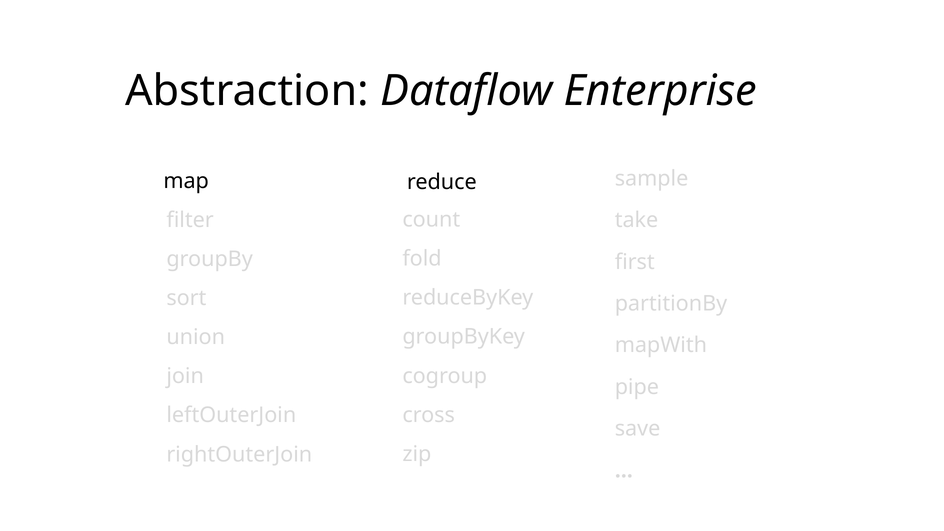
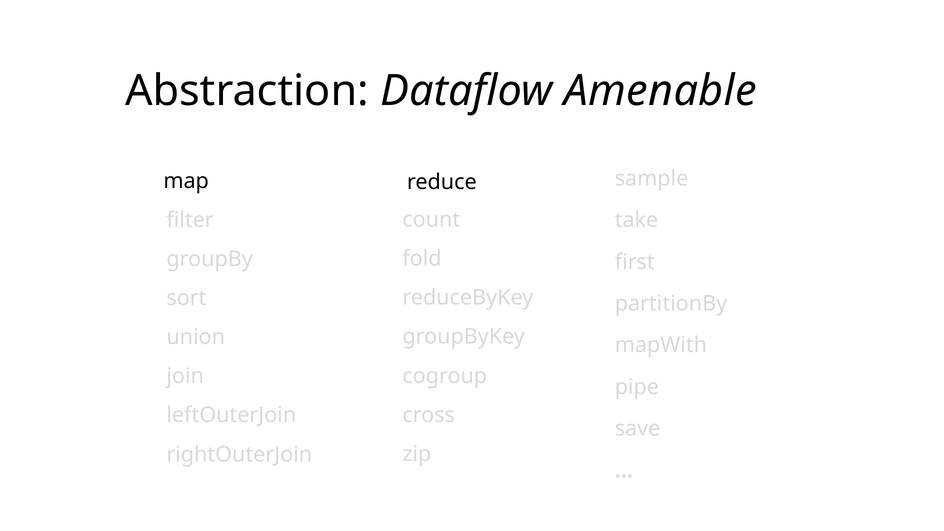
Enterprise: Enterprise -> Amenable (660, 91)
